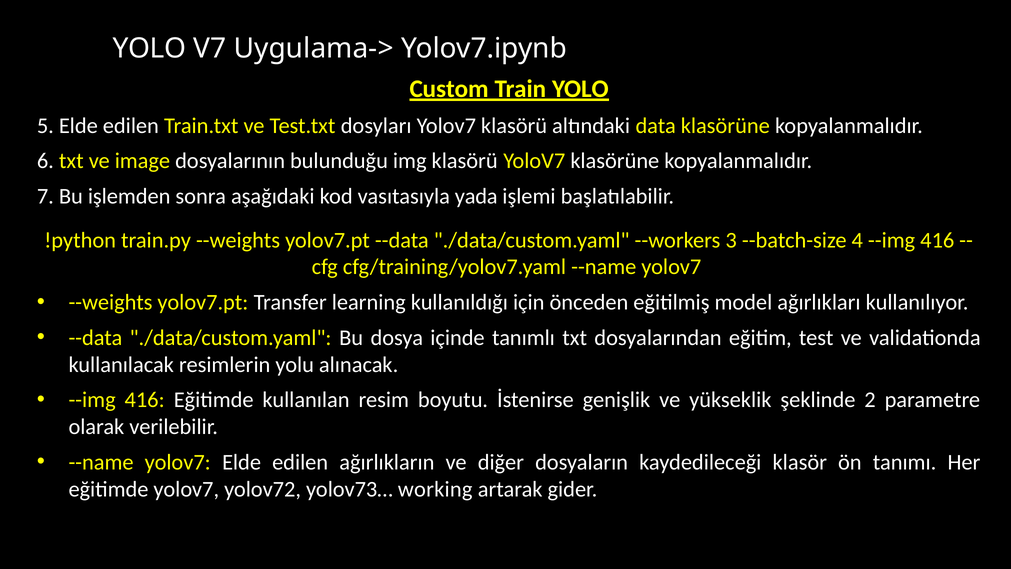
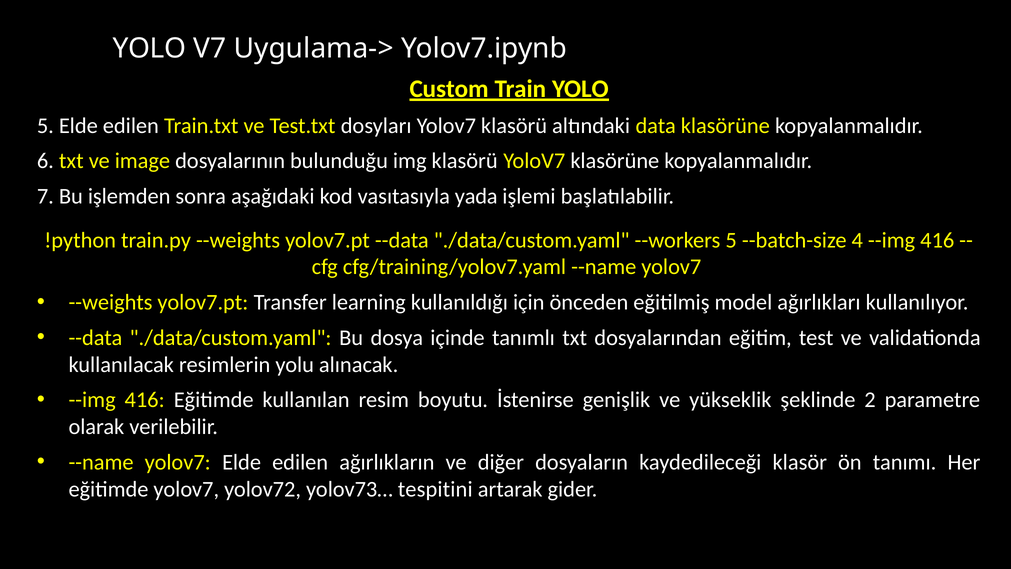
--workers 3: 3 -> 5 (731, 240)
working: working -> tespitini (435, 489)
